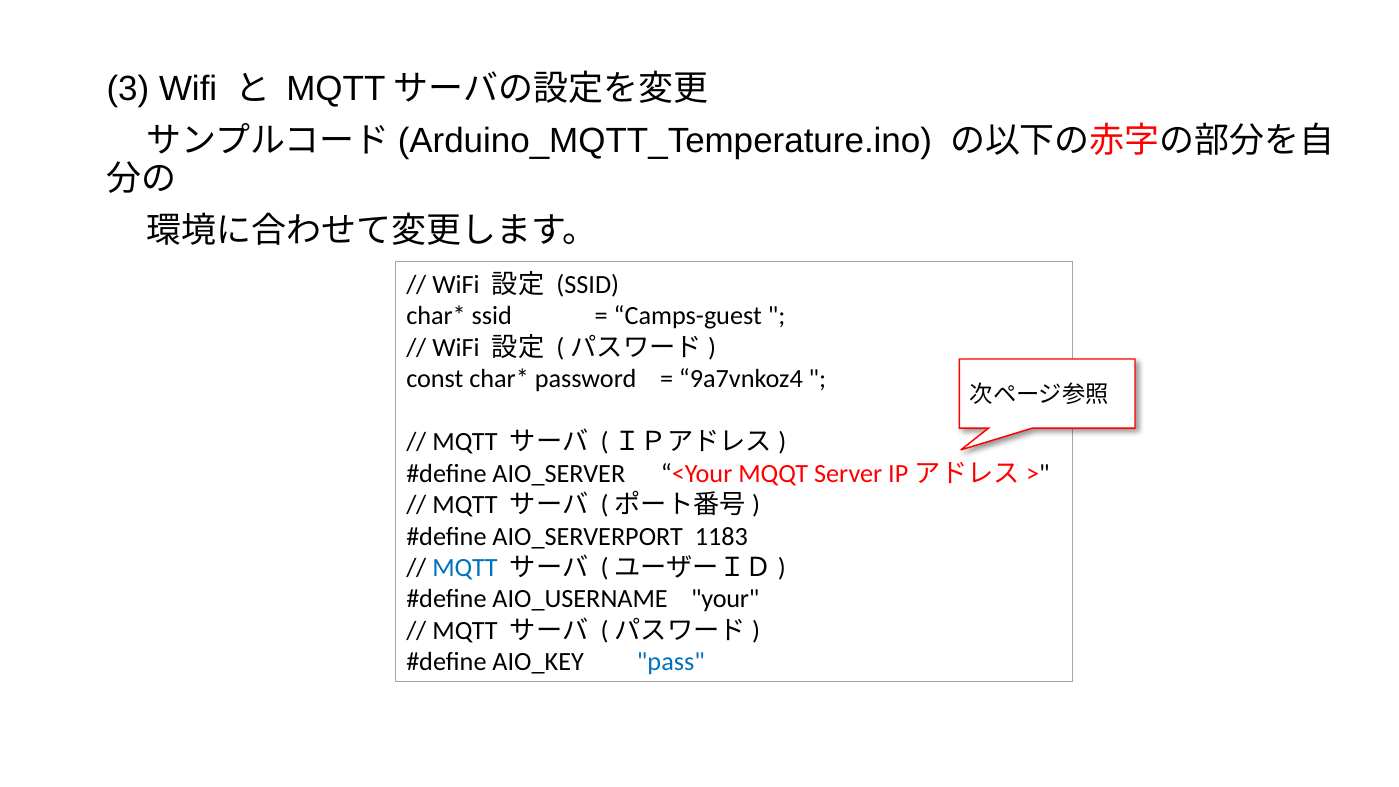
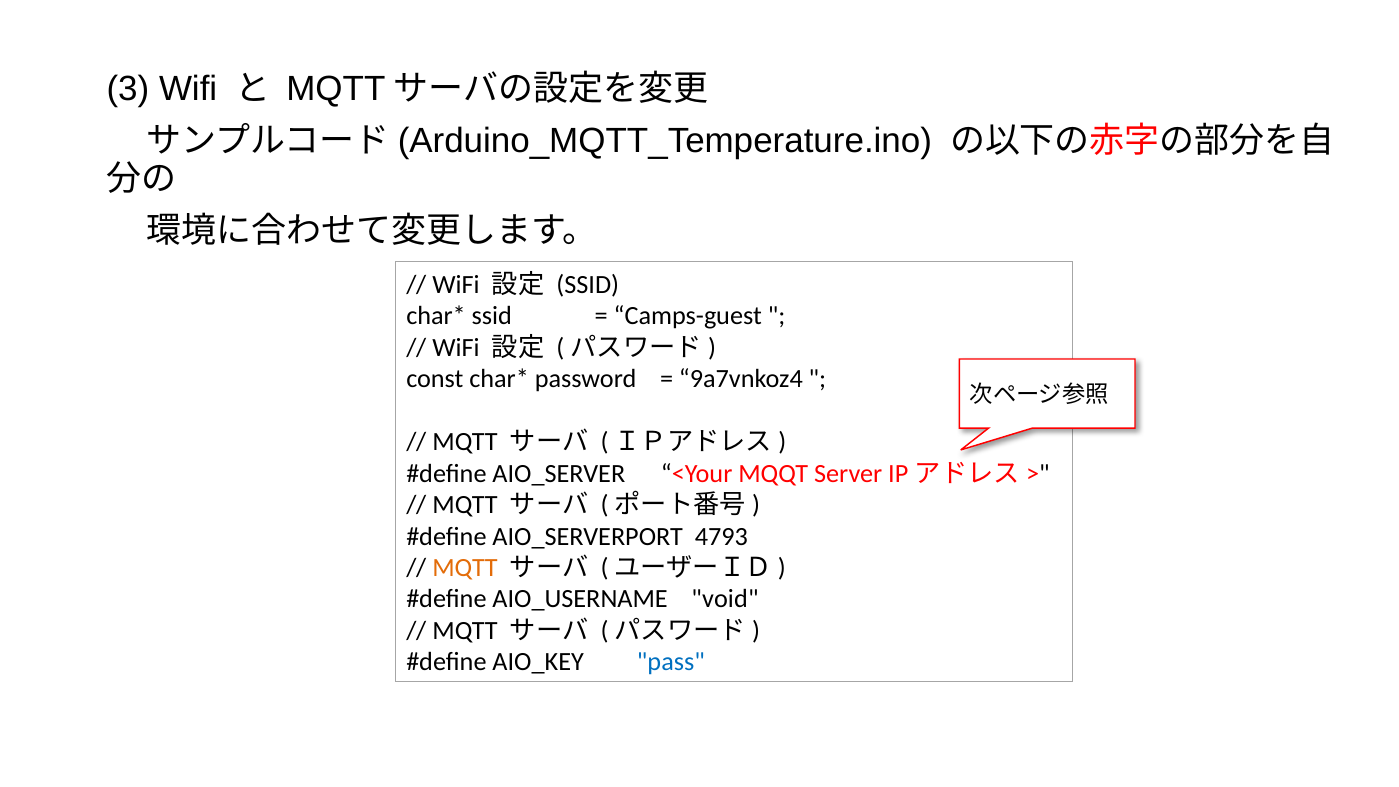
1183: 1183 -> 4793 (721, 536)
MQTT colour: blue -> orange (465, 568)
your: your -> void (725, 599)
